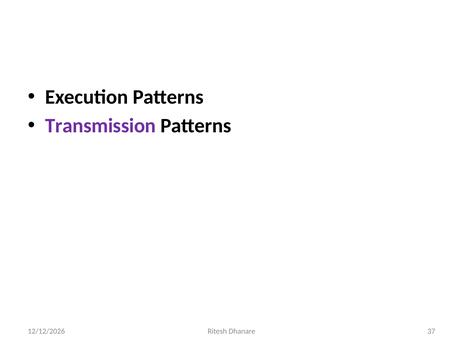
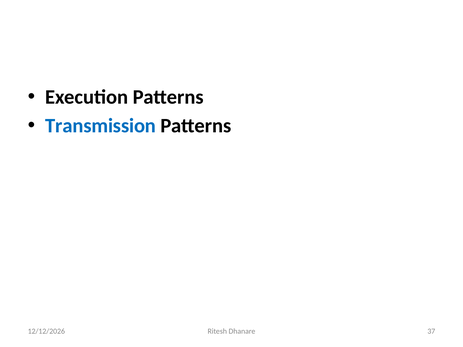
Transmission colour: purple -> blue (101, 126)
